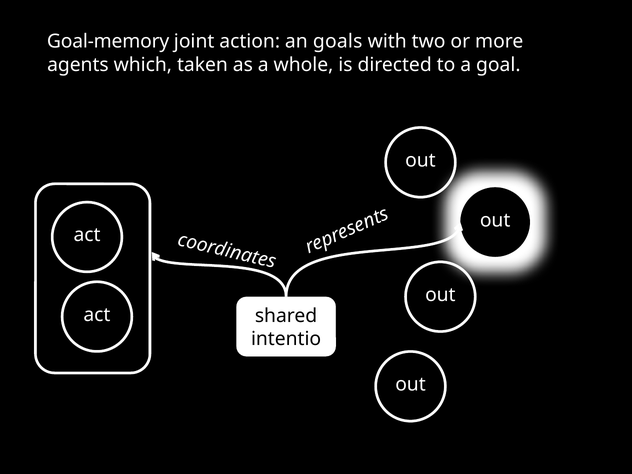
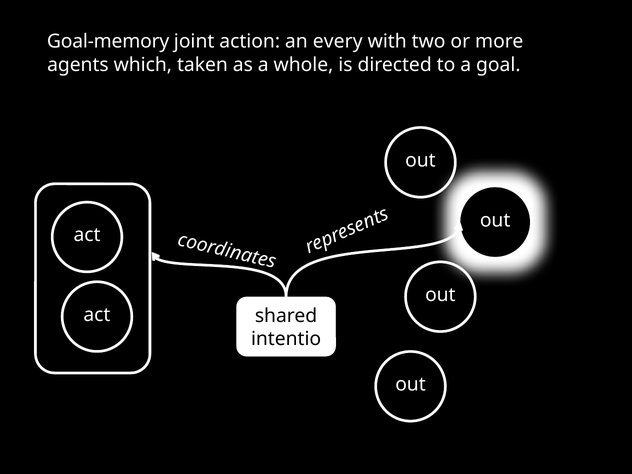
goals: goals -> every (338, 42)
